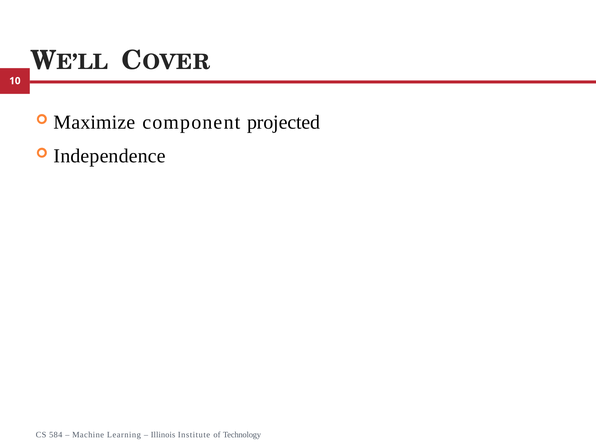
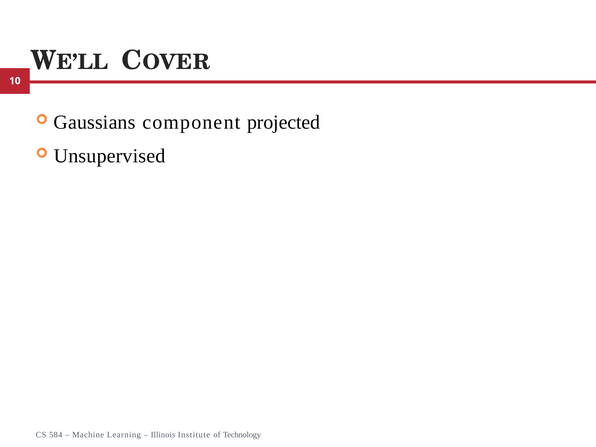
Maximize: Maximize -> Gaussians (95, 122)
Independence: Independence -> Unsupervised (110, 156)
